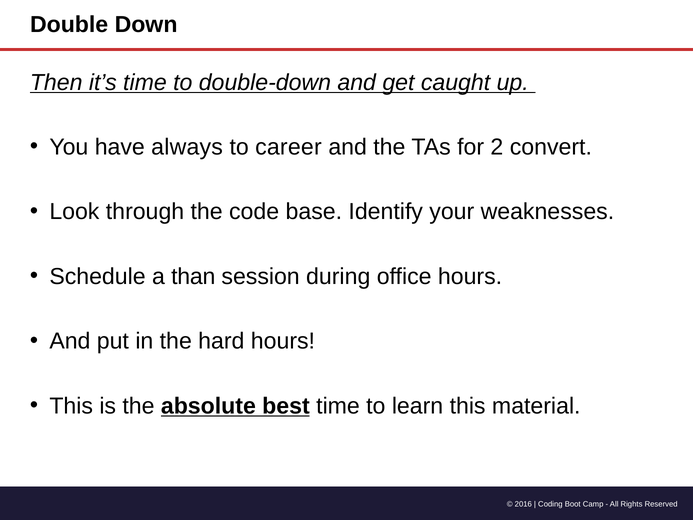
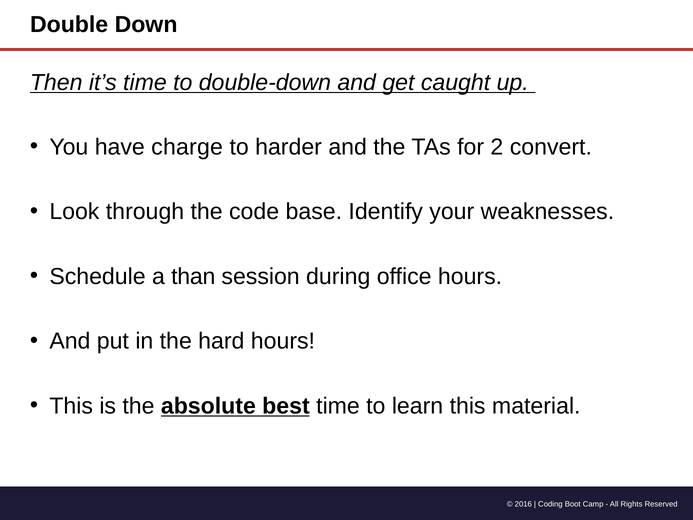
always: always -> charge (187, 147)
career: career -> harder (289, 147)
